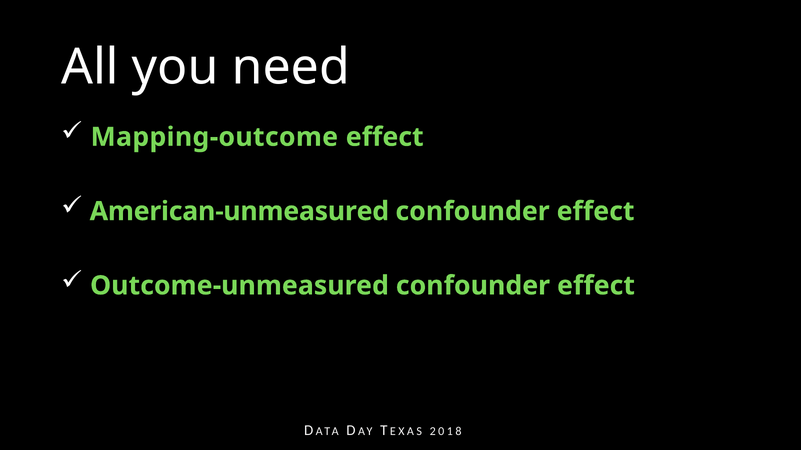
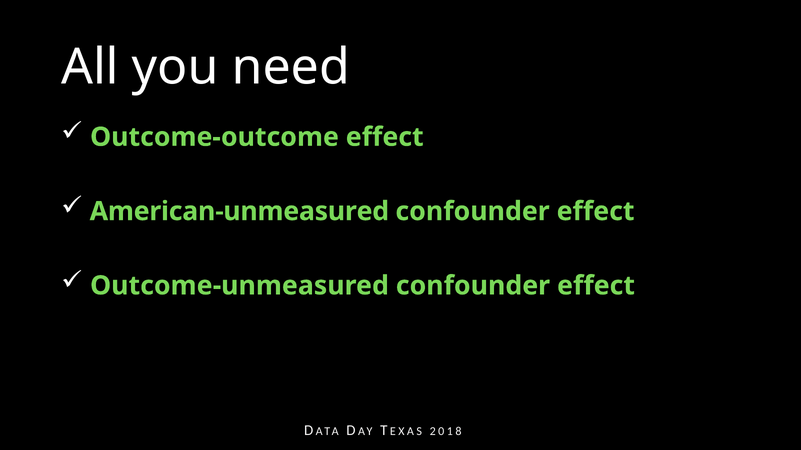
Mapping-outcome: Mapping-outcome -> Outcome-outcome (214, 137)
